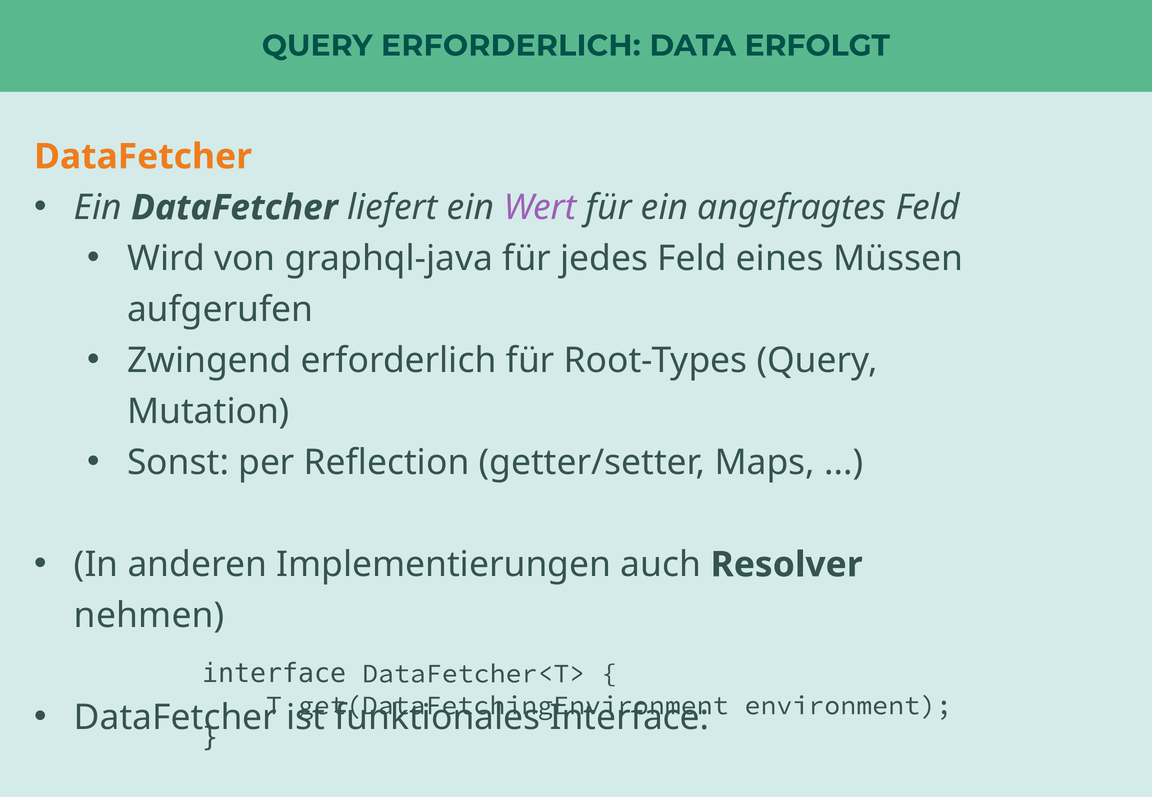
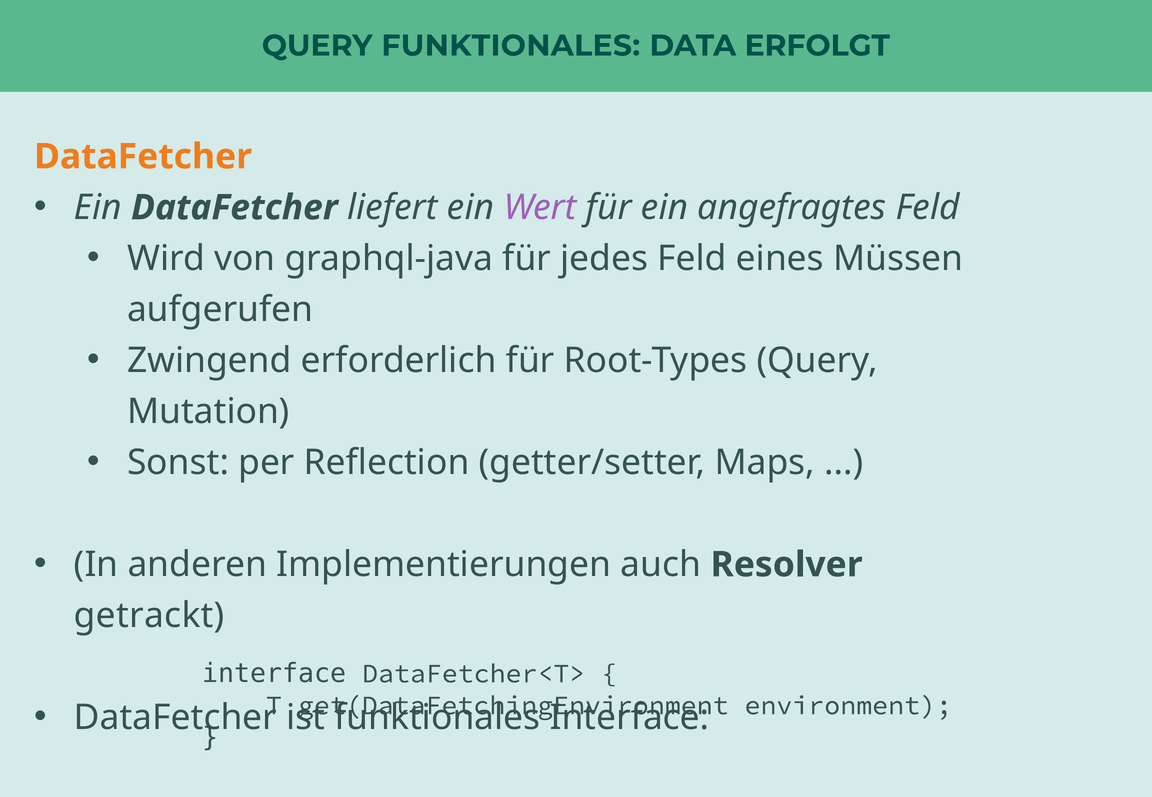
QUERY ERFORDERLICH: ERFORDERLICH -> FUNKTIONALES (511, 46)
nehmen: nehmen -> getrackt (149, 616)
